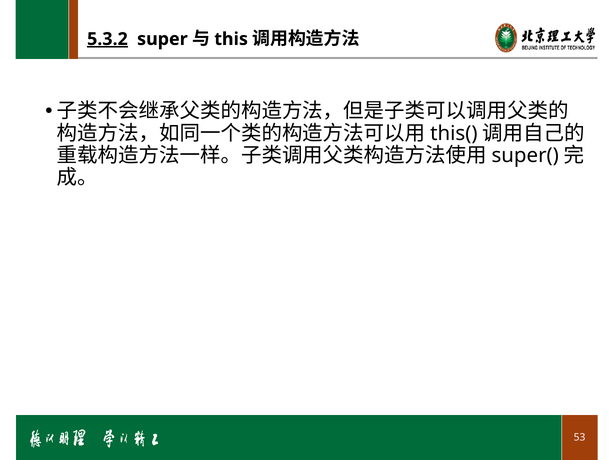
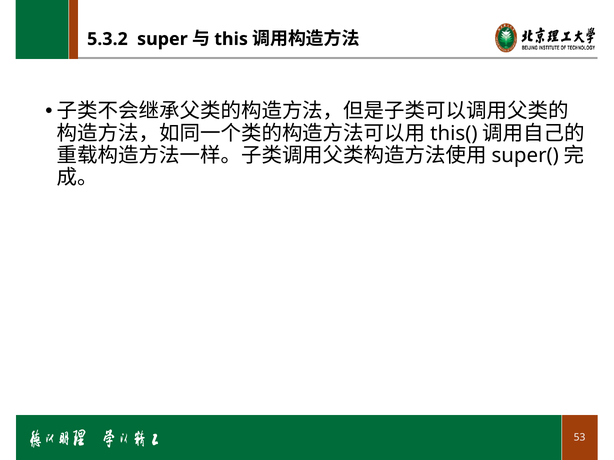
5.3.2 underline: present -> none (107, 39)
